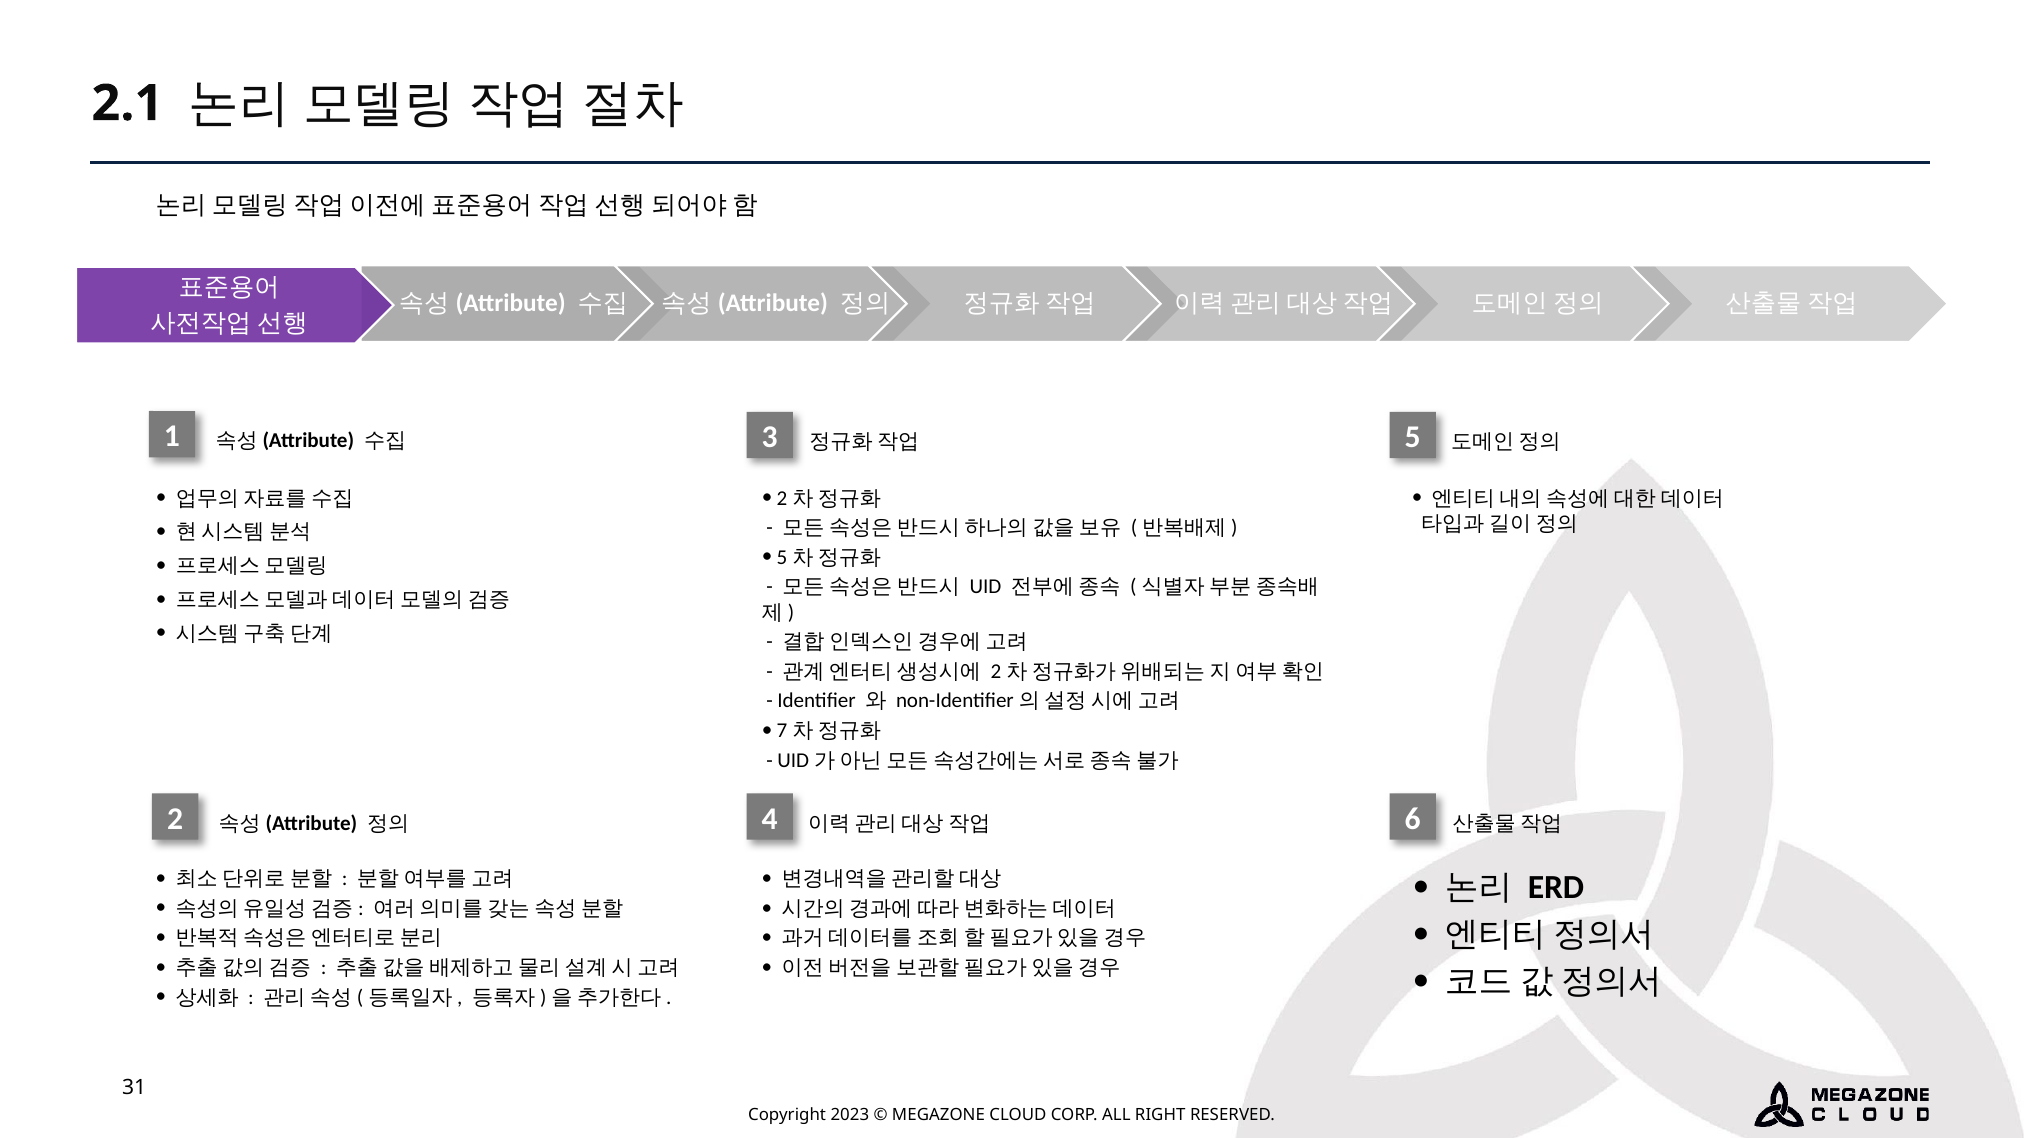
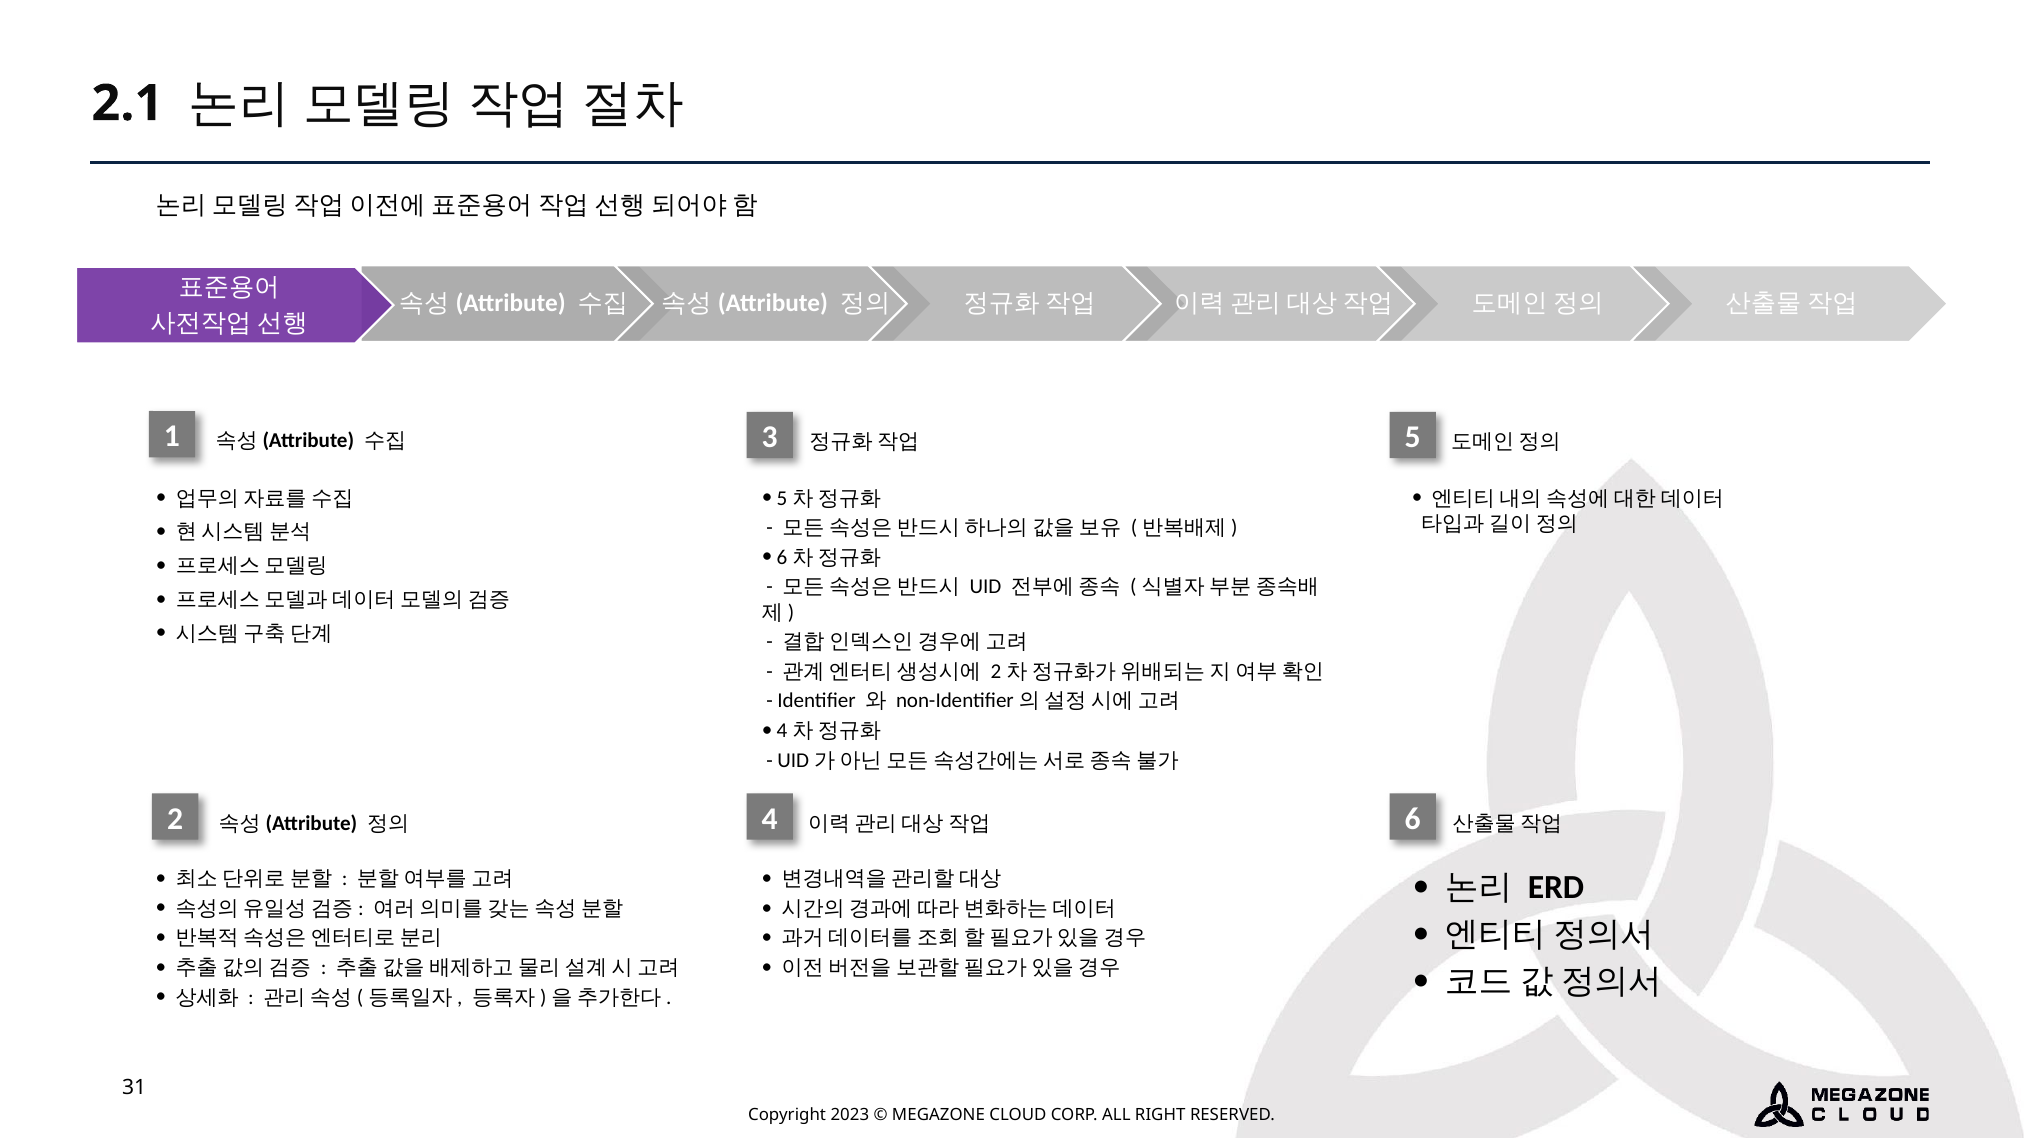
2: 2 -> 5 (782, 498)
5: 5 -> 6 (782, 558)
7: 7 -> 4 (782, 731)
